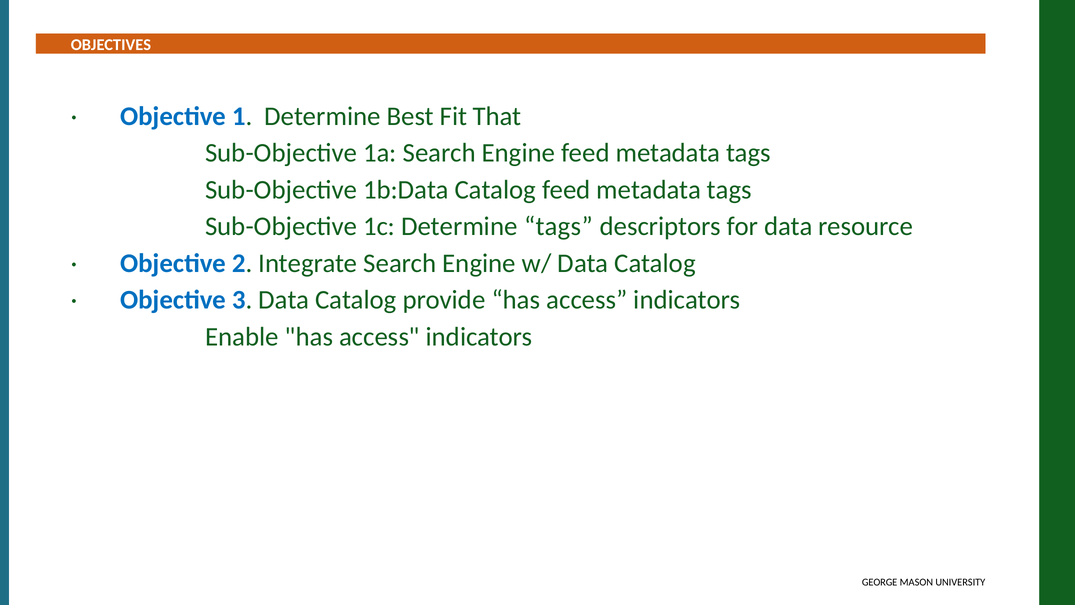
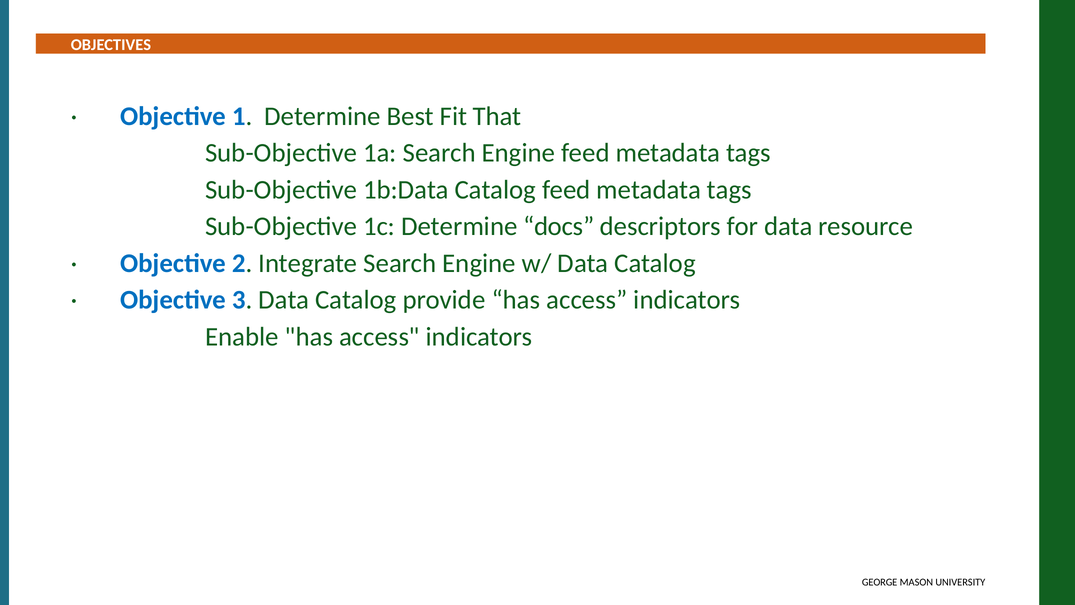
Determine tags: tags -> docs (559, 226)
